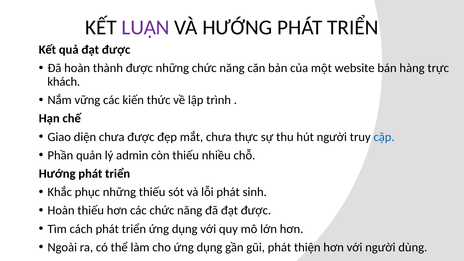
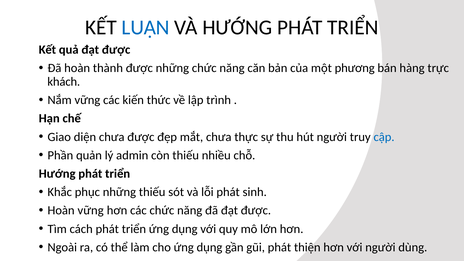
LUẬN colour: purple -> blue (146, 28)
website: website -> phương (355, 68)
Hoàn thiếu: thiếu -> vững (91, 211)
